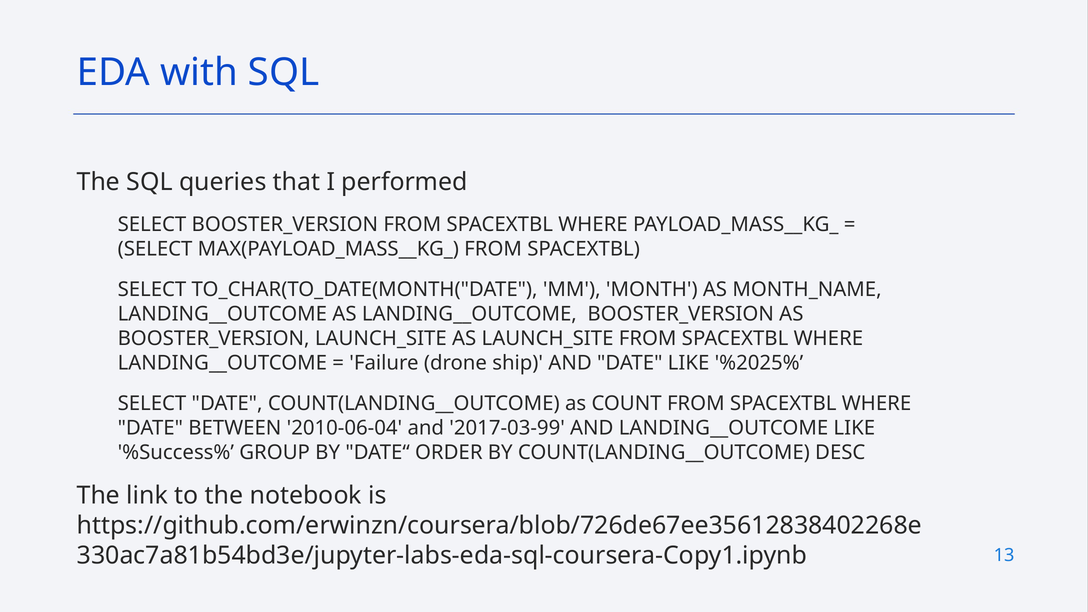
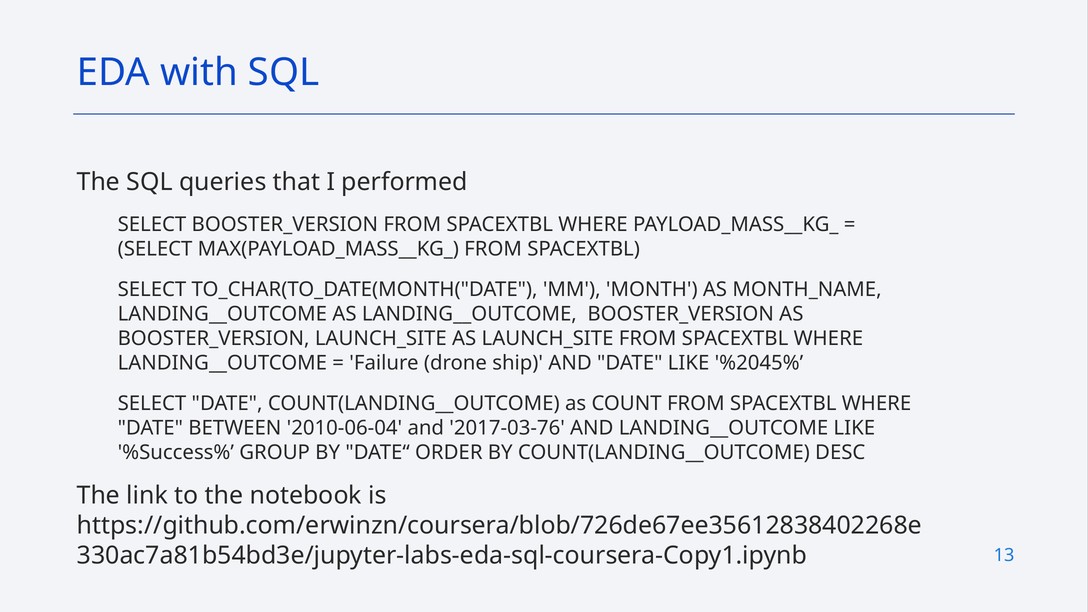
%2025%: %2025% -> %2045% (759, 363)
2017-03-99: 2017-03-99 -> 2017-03-76 (507, 428)
